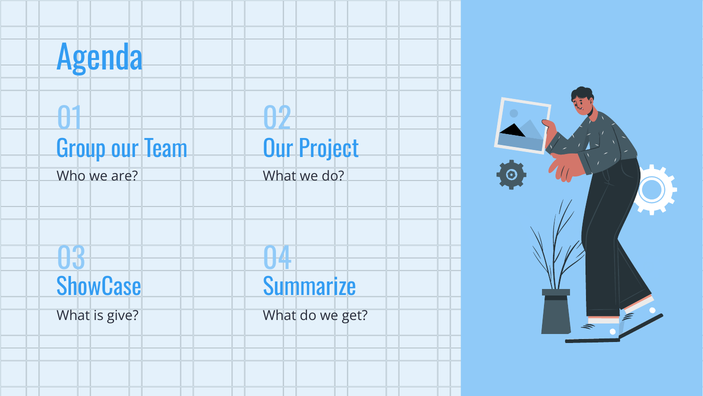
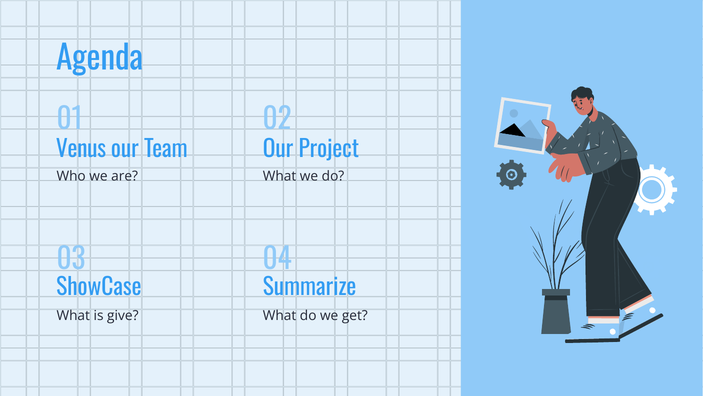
Group: Group -> Venus (81, 149)
